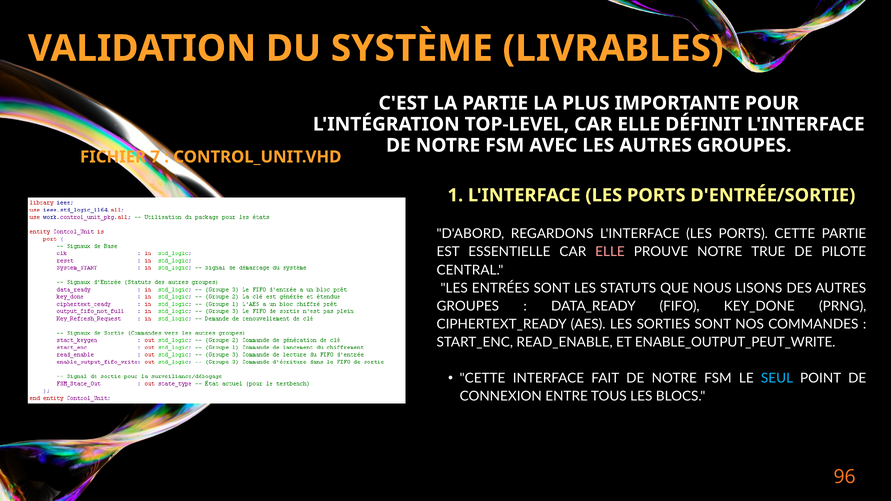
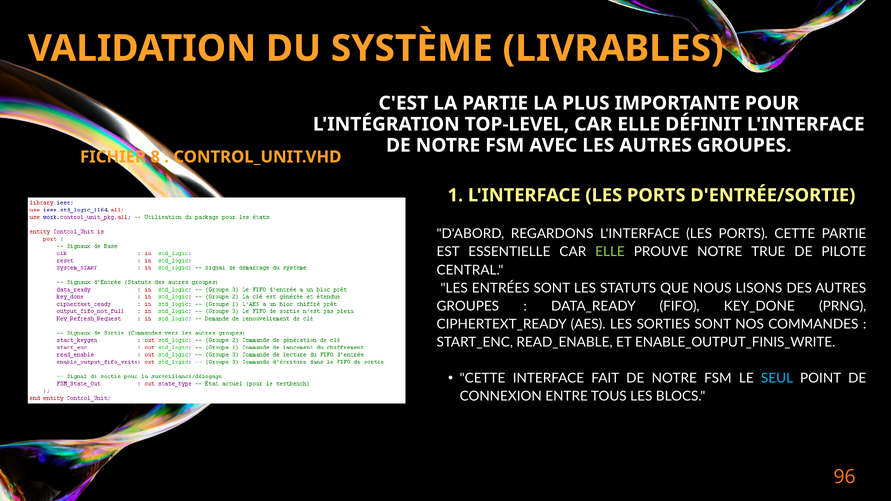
7: 7 -> 8 (155, 157)
ELLE colour: pink -> light green (610, 252)
ENABLE_OUTPUT_PEUT_WRITE: ENABLE_OUTPUT_PEUT_WRITE -> ENABLE_OUTPUT_FINIS_WRITE (735, 342)
